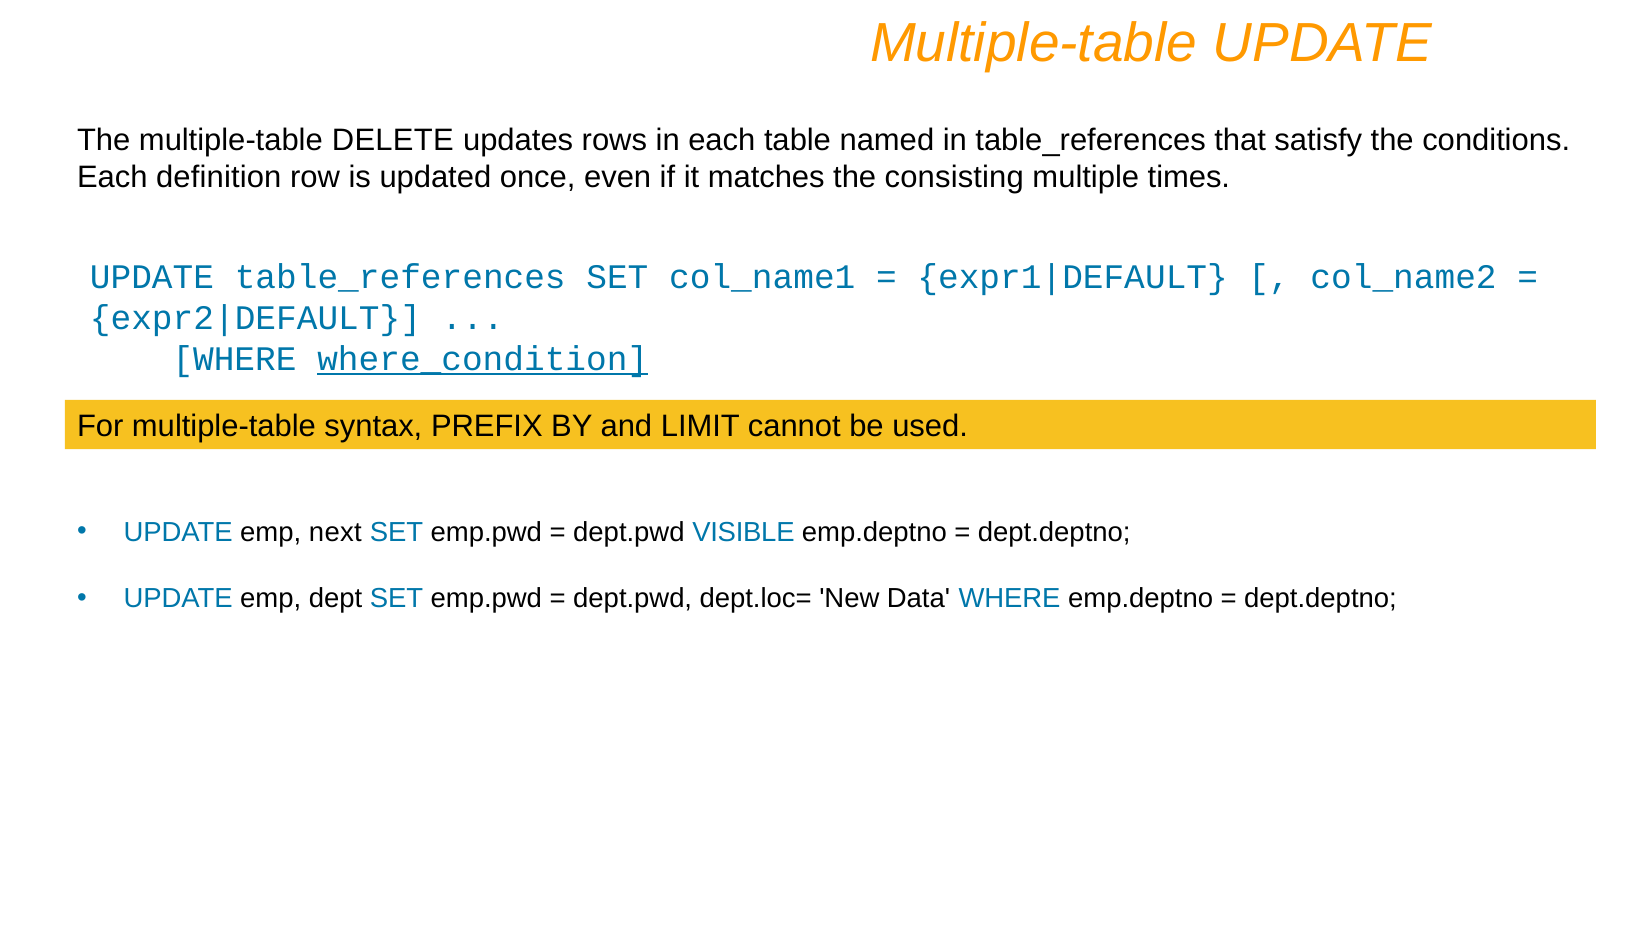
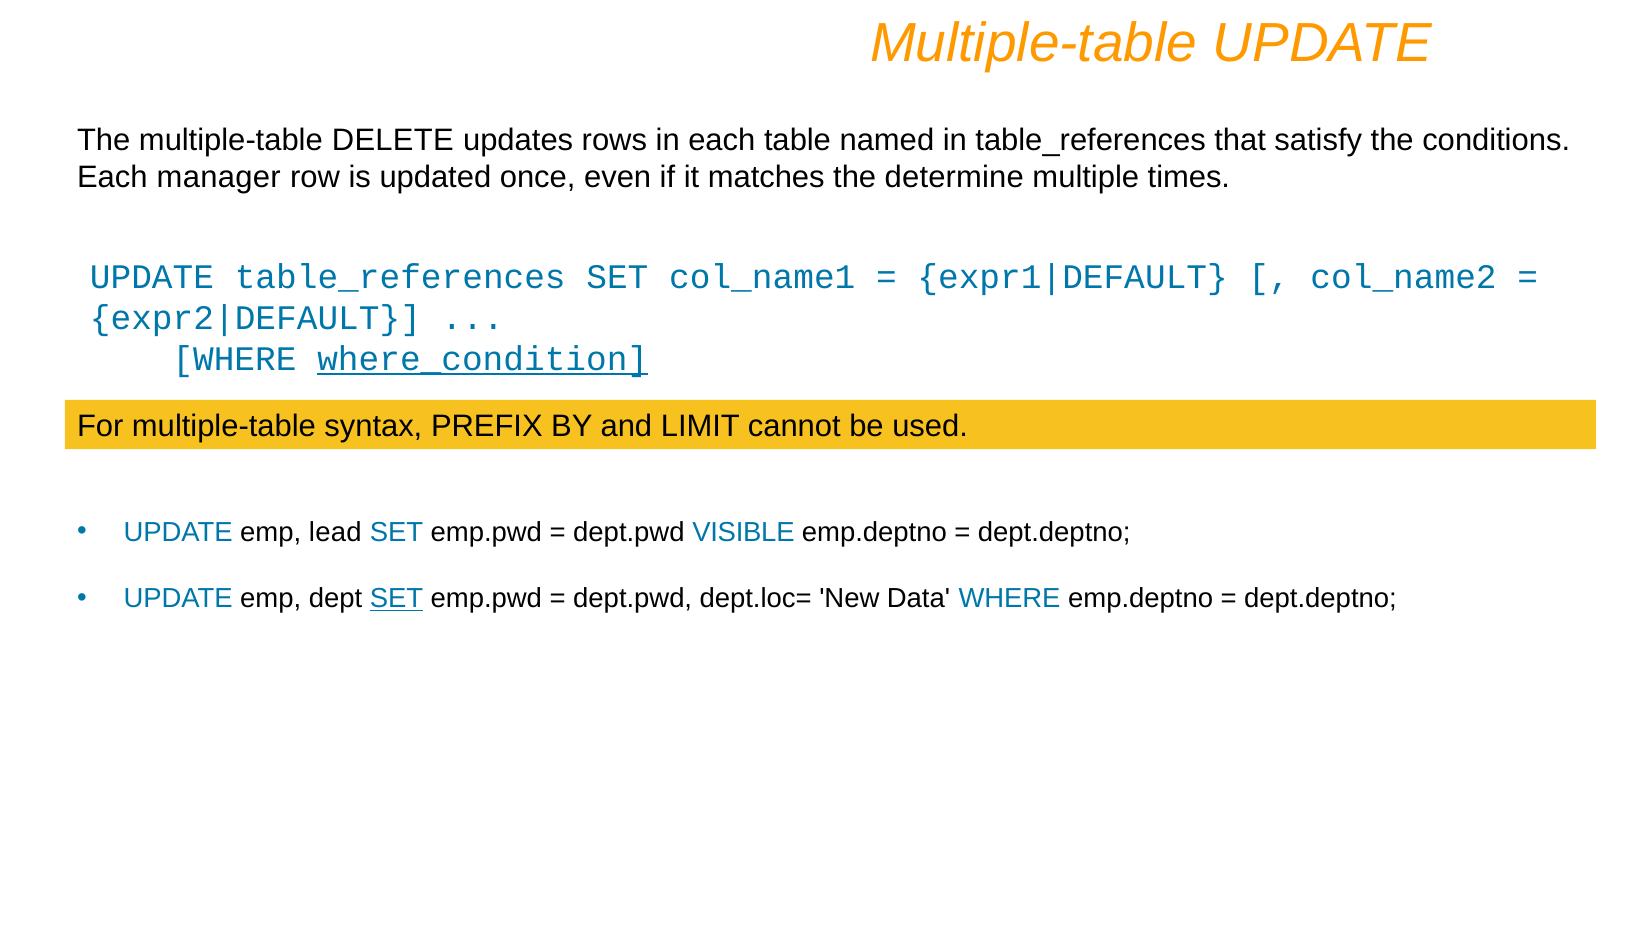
definition: definition -> manager (219, 177)
consisting: consisting -> determine (954, 177)
next: next -> lead (335, 532)
SET underline: none -> present (397, 598)
